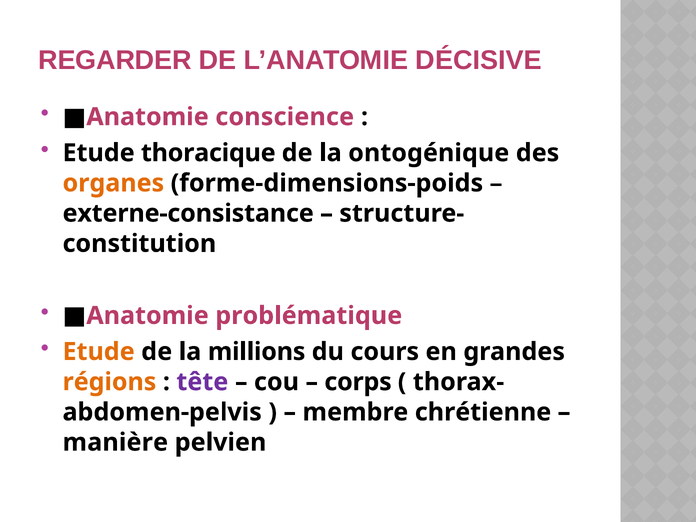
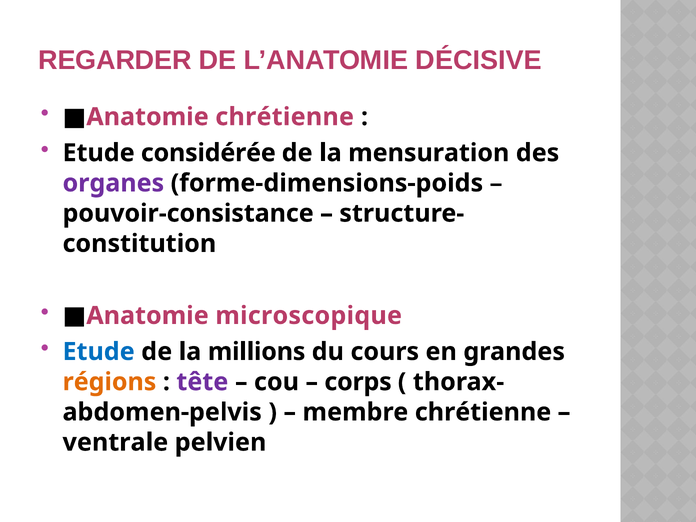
conscience: conscience -> chrétienne (285, 117)
thoracique: thoracique -> considérée (208, 153)
ontogénique: ontogénique -> mensuration (429, 153)
organes colour: orange -> purple (113, 183)
externe-consistance: externe-consistance -> pouvoir-consistance (188, 213)
problématique: problématique -> microscopique (309, 316)
Etude colour: orange -> blue (99, 352)
manière: manière -> ventrale (115, 442)
